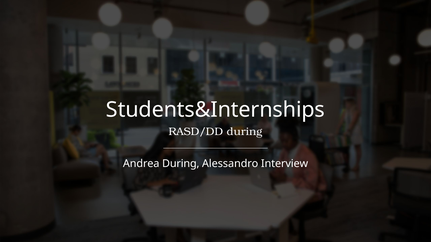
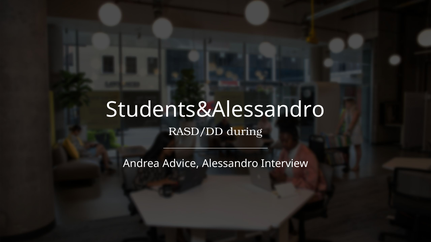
Students&Internships: Students&Internships -> Students&Alessandro (215, 110)
Andrea During: During -> Advice (181, 164)
